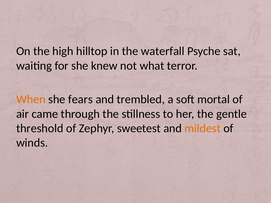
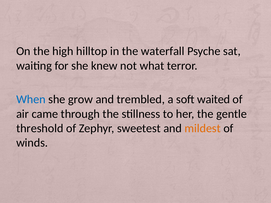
When colour: orange -> blue (31, 100)
fears: fears -> grow (80, 100)
mortal: mortal -> waited (214, 100)
